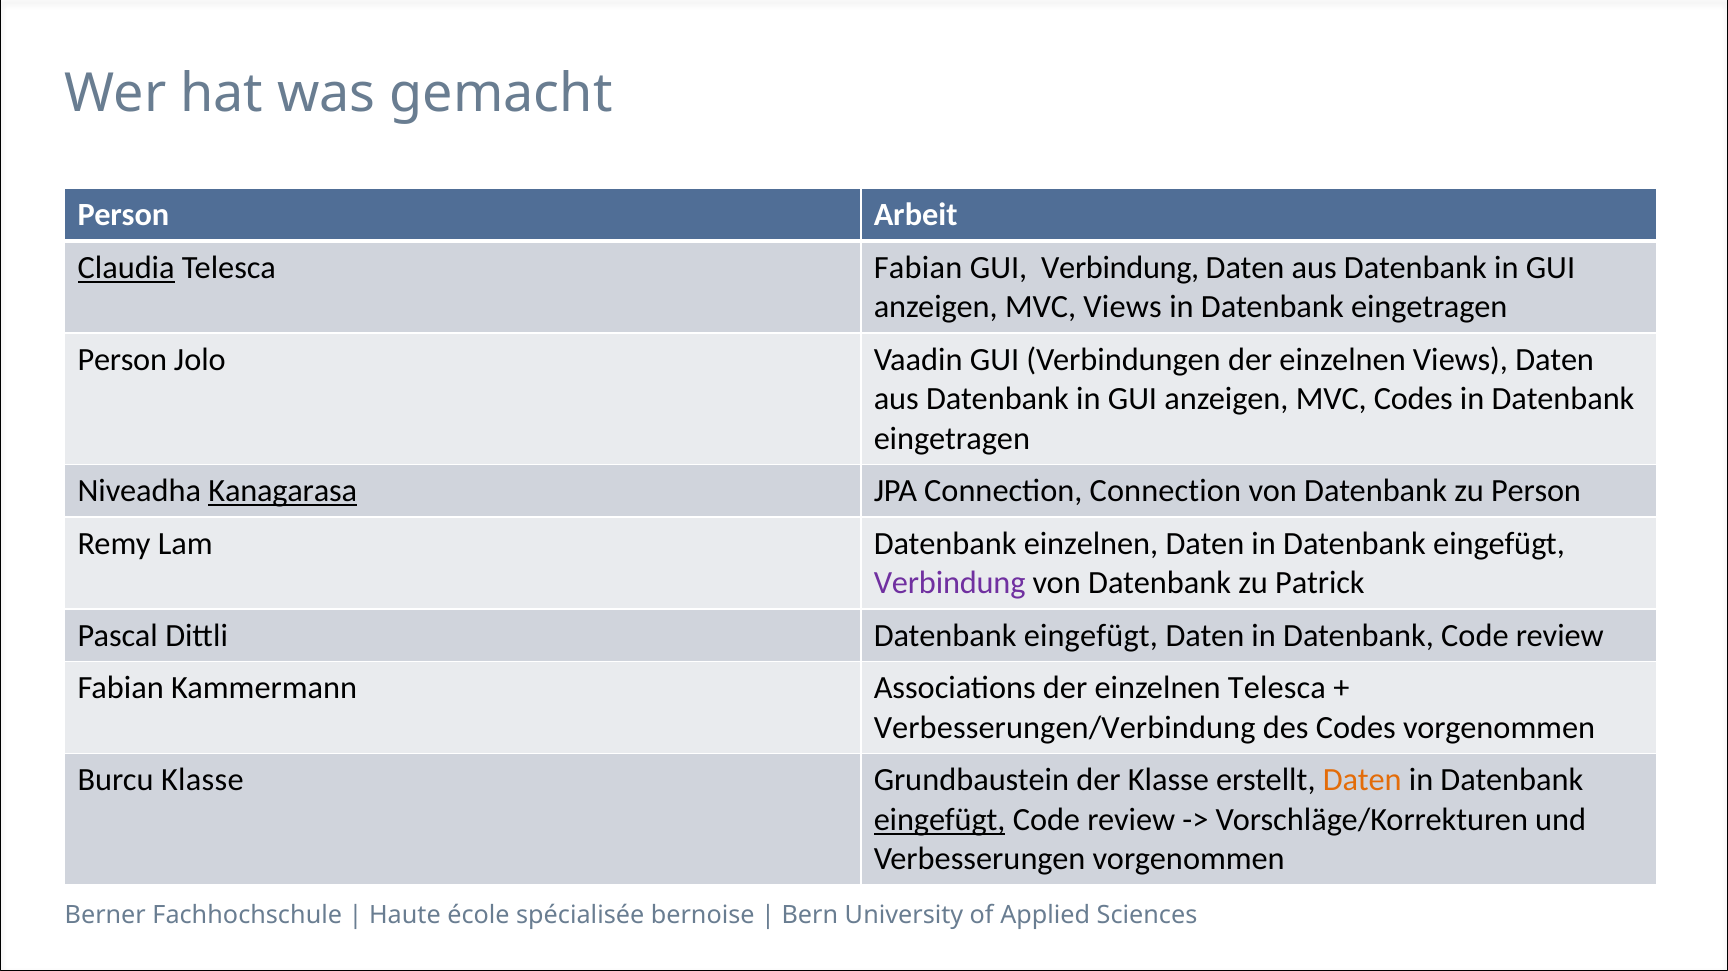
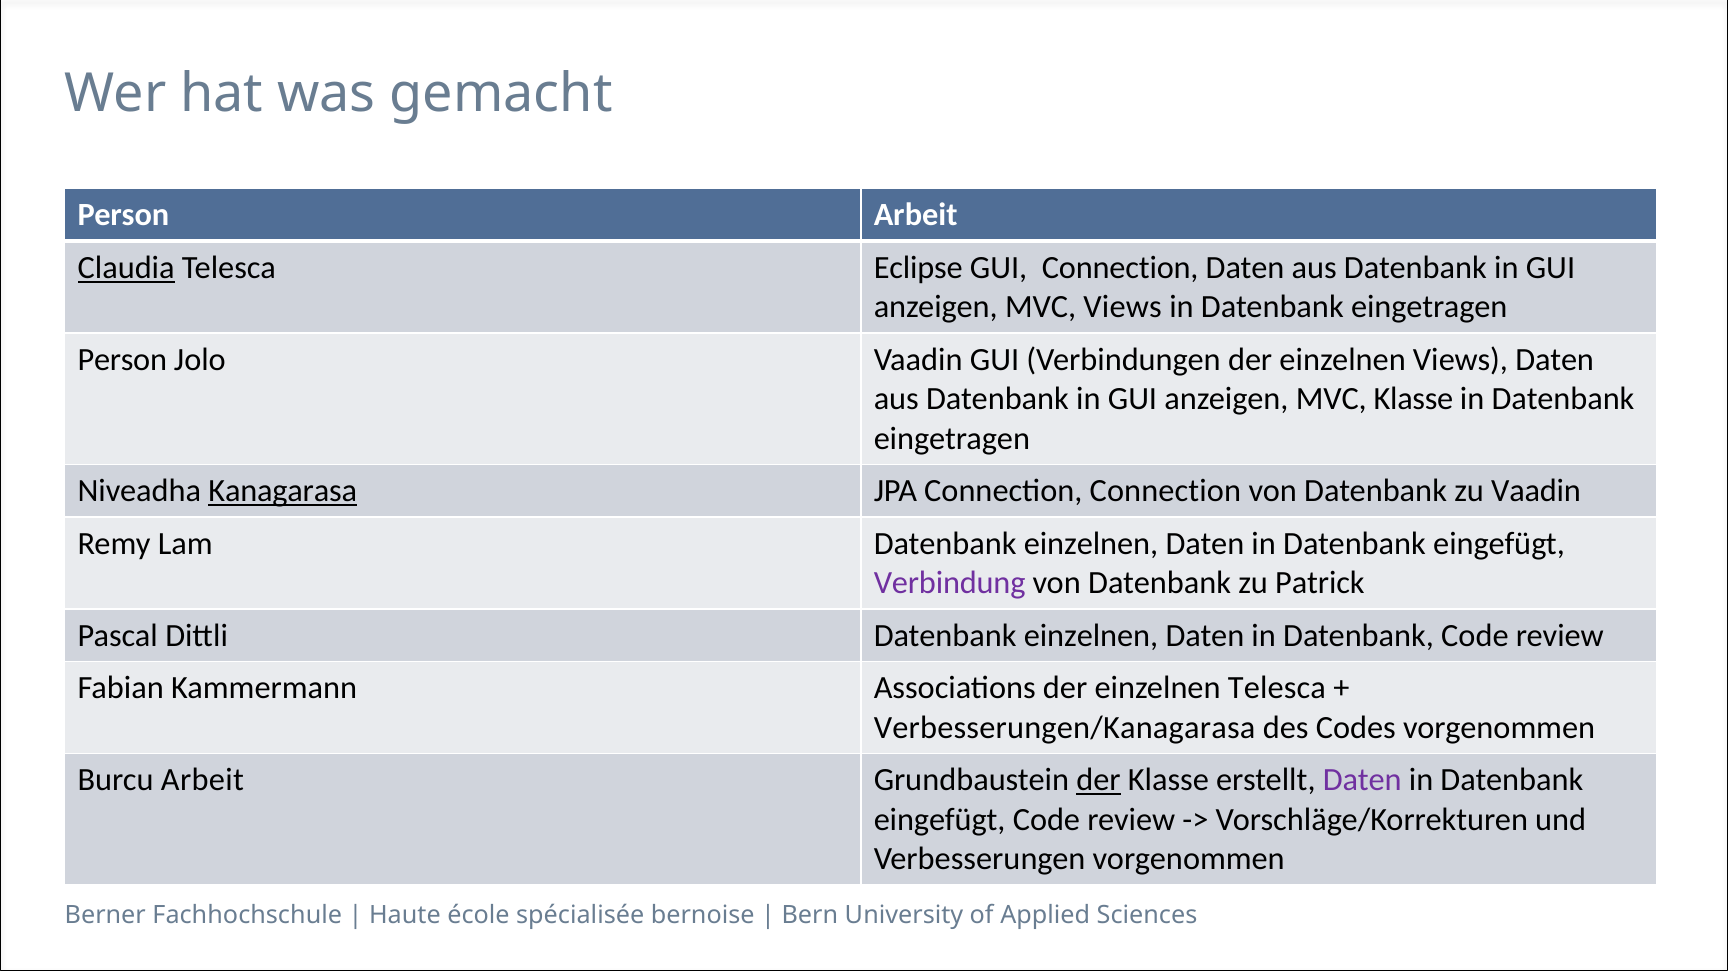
Telesca Fabian: Fabian -> Eclipse (918, 268)
GUI Verbindung: Verbindung -> Connection (1120, 268)
MVC Codes: Codes -> Klasse (1413, 399)
zu Person: Person -> Vaadin (1536, 491)
Dittli Datenbank eingefügt: eingefügt -> einzelnen (1091, 636)
Verbesserungen/Verbindung: Verbesserungen/Verbindung -> Verbesserungen/Kanagarasa (1065, 728)
Burcu Klasse: Klasse -> Arbeit (202, 780)
der underline: none -> present (1098, 780)
Daten colour: orange -> purple (1362, 780)
eingefügt underline: present -> none (940, 820)
